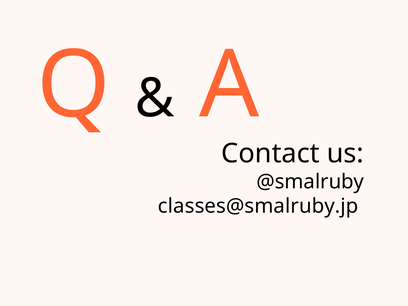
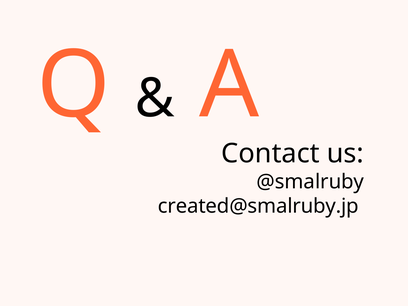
classes@smalruby.jp: classes@smalruby.jp -> created@smalruby.jp (258, 206)
